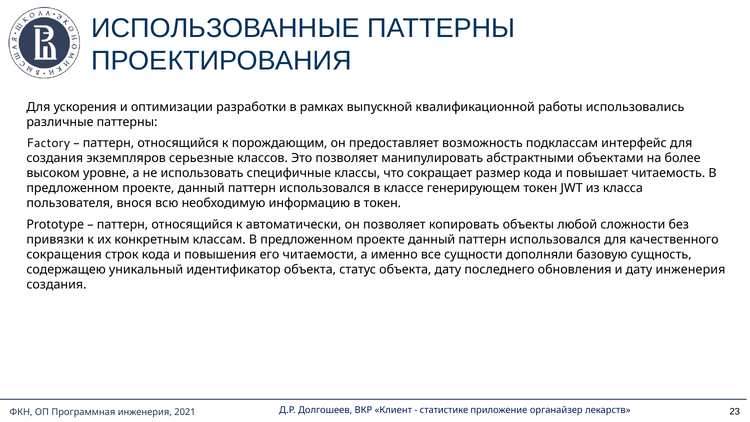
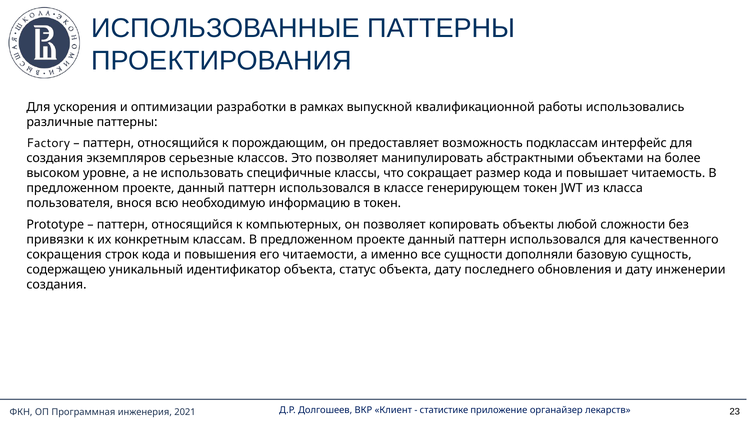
автоматически: автоматически -> компьютерных (294, 225)
дату инженерия: инженерия -> инженерии (691, 270)
